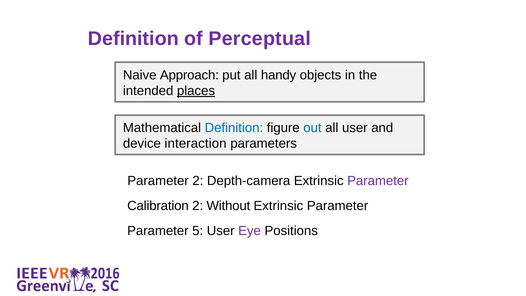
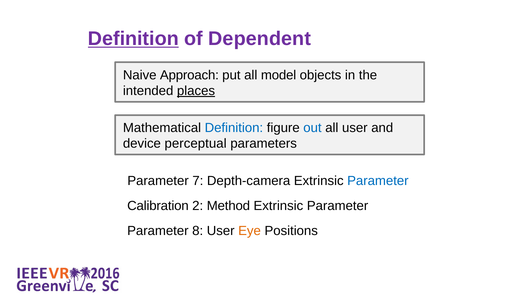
Definition underline: none -> present (133, 39)
Perceptual: Perceptual -> Dependent (260, 39)
handy: handy -> model (279, 75)
interaction: interaction -> perceptual (196, 144)
Parameter 2: 2 -> 7 (198, 181)
Parameter colour: purple -> blue (378, 181)
Without: Without -> Method (228, 206)
5: 5 -> 8 (198, 231)
Eye colour: purple -> orange (250, 231)
